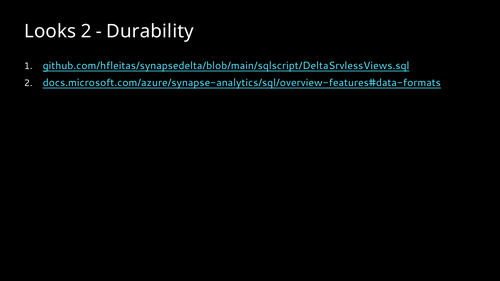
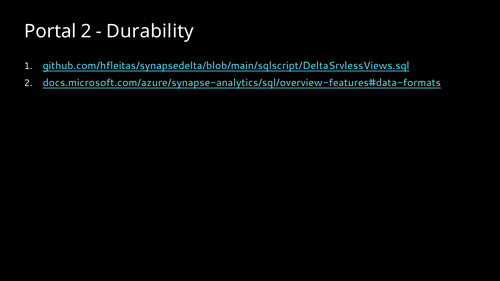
Looks: Looks -> Portal (50, 31)
